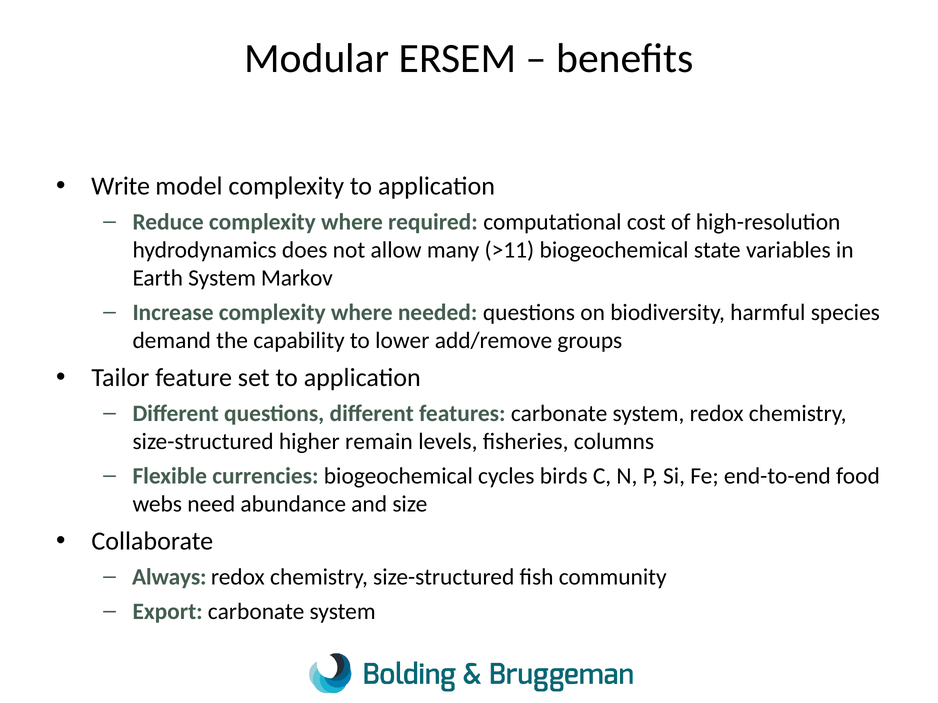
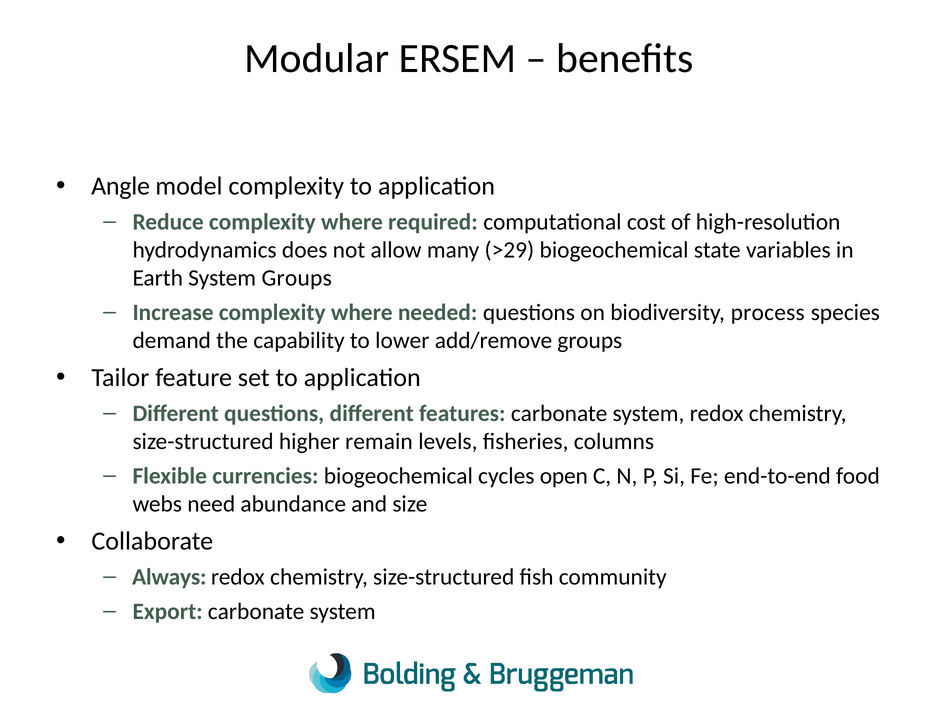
Write: Write -> Angle (121, 186)
>11: >11 -> >29 (509, 250)
System Markov: Markov -> Groups (297, 278)
harmful: harmful -> process (768, 313)
birds: birds -> open (564, 476)
